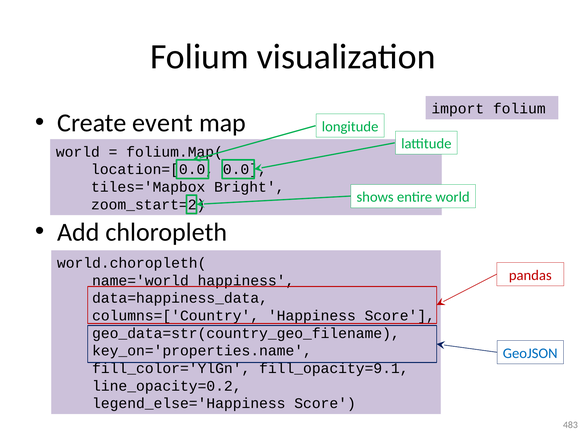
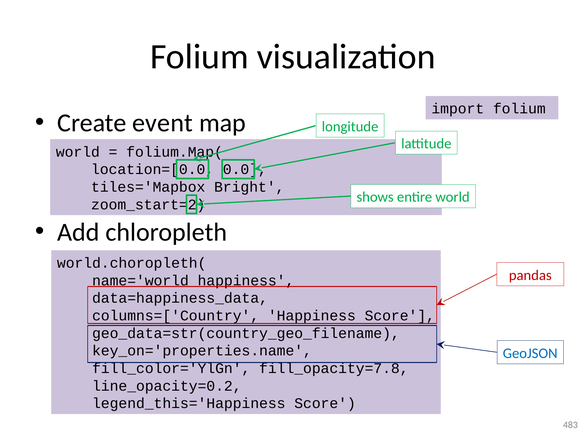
fill_opacity=9.1: fill_opacity=9.1 -> fill_opacity=7.8 (334, 369)
legend_else='Happiness: legend_else='Happiness -> legend_this='Happiness (189, 404)
